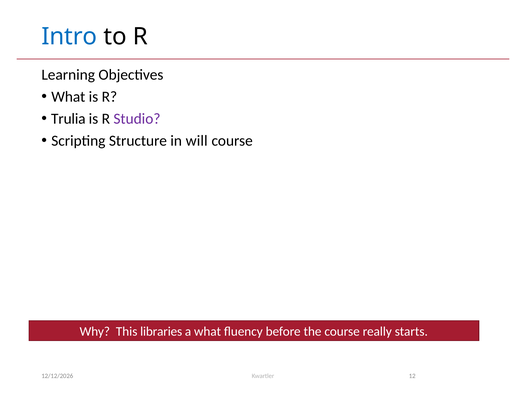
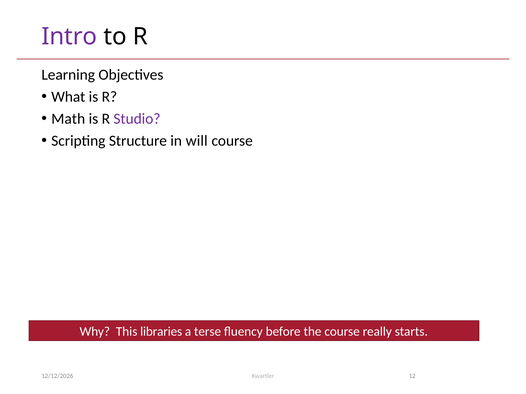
Intro colour: blue -> purple (69, 36)
Trulia: Trulia -> Math (68, 119)
a what: what -> terse (208, 332)
